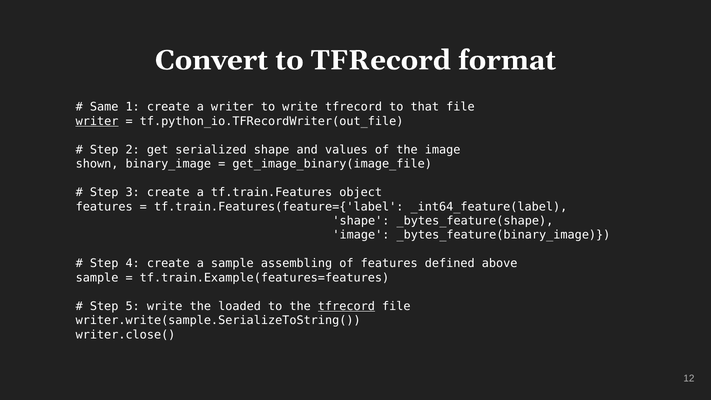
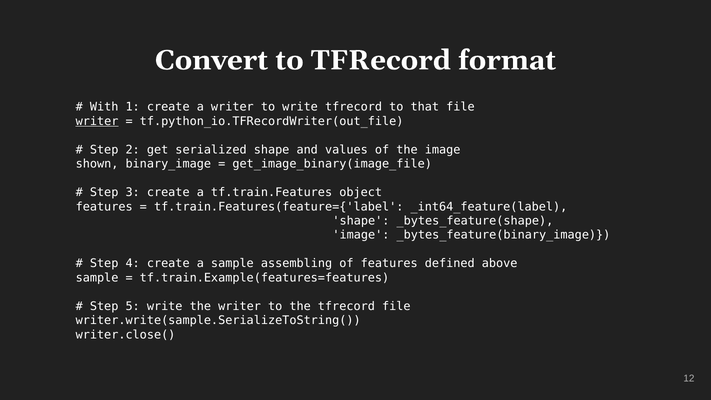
Same: Same -> With (104, 107)
the loaded: loaded -> writer (240, 306)
tfrecord underline: present -> none (346, 306)
